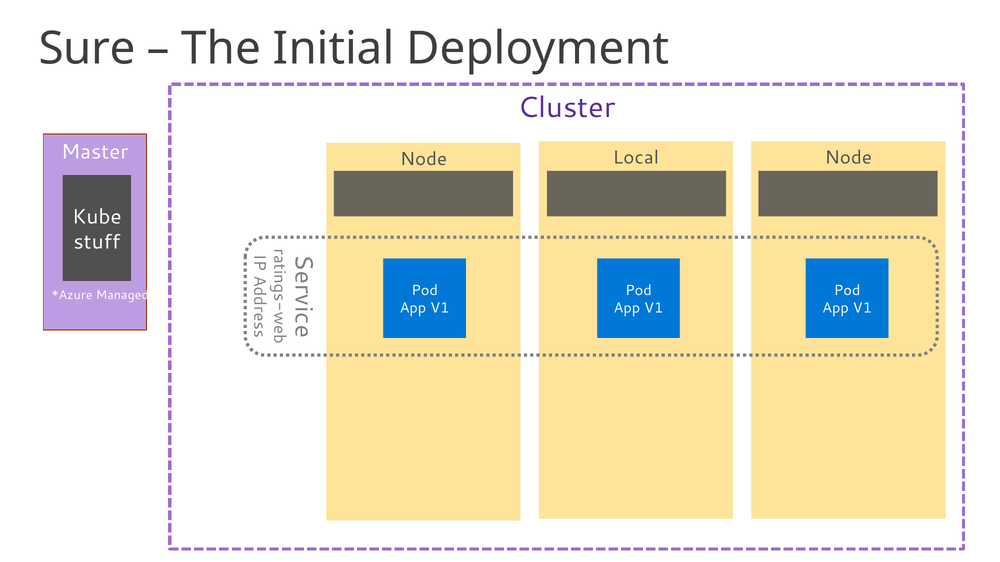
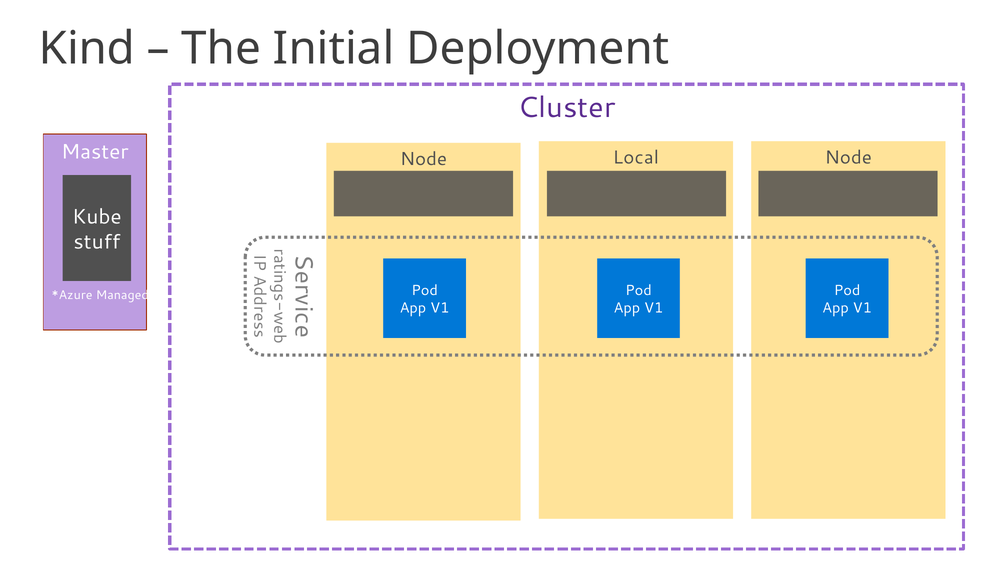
Sure: Sure -> Kind (87, 49)
